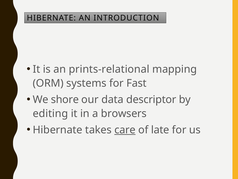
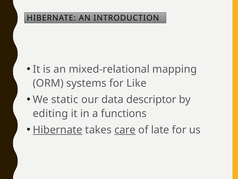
prints-relational: prints-relational -> mixed-relational (109, 69)
Fast: Fast -> Like (136, 83)
shore: shore -> static (65, 99)
browsers: browsers -> functions (124, 113)
Hibernate underline: none -> present (58, 130)
